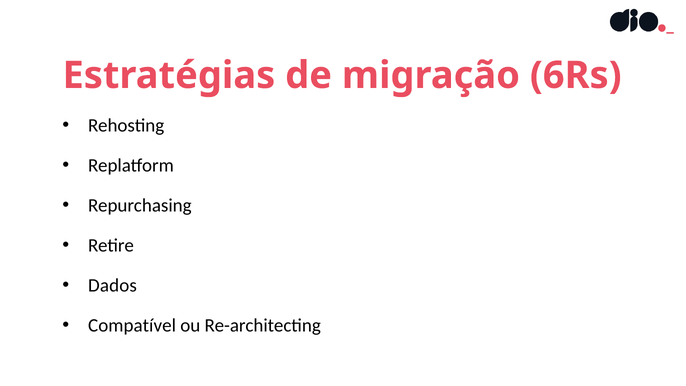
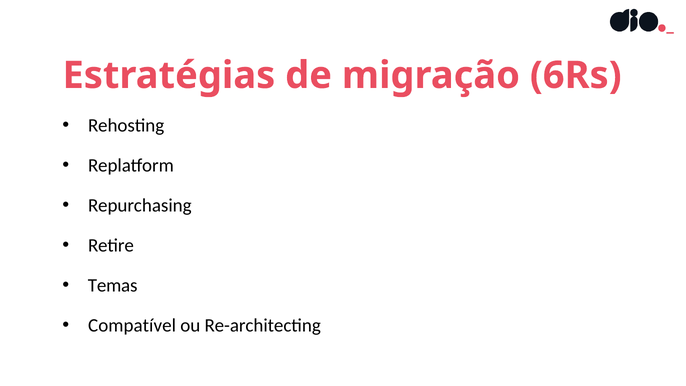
Dados: Dados -> Temas (113, 285)
